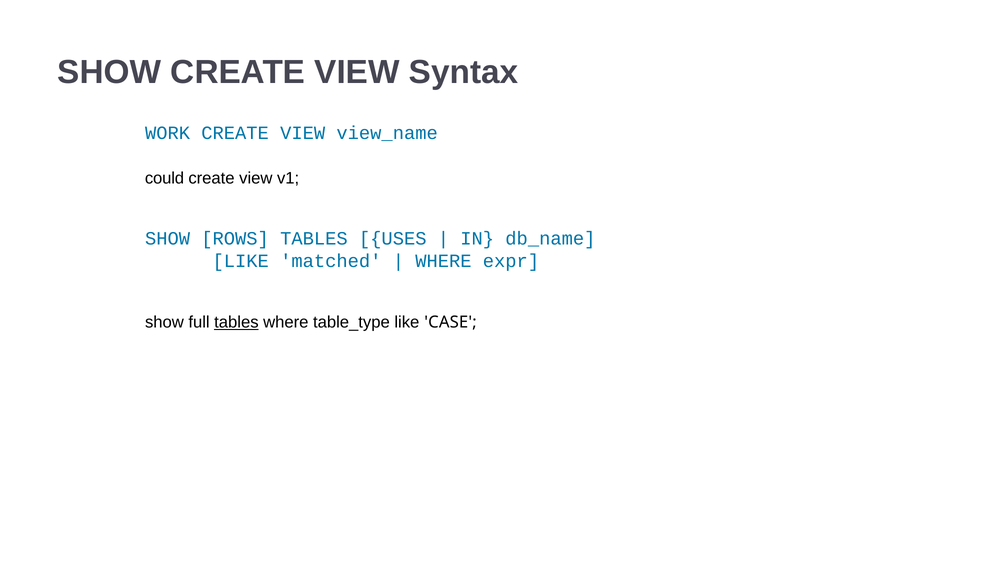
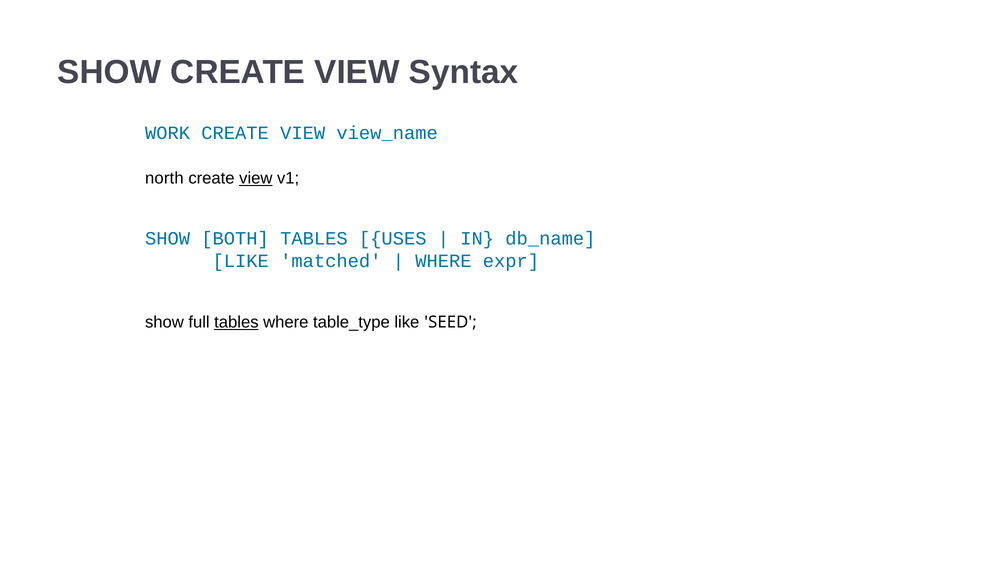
could: could -> north (164, 178)
view underline: none -> present (256, 178)
ROWS: ROWS -> BOTH (235, 238)
CASE: CASE -> SEED (451, 322)
